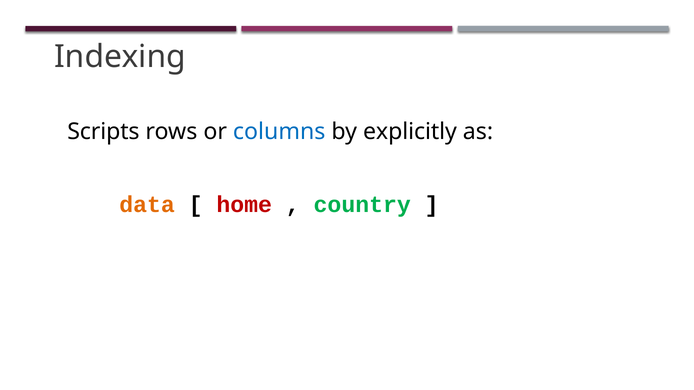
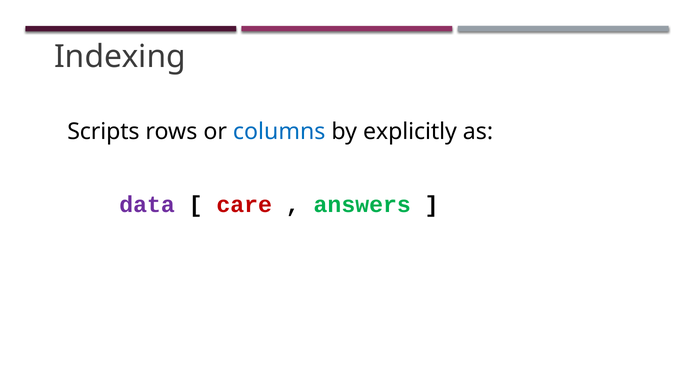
data colour: orange -> purple (147, 205)
home: home -> care (244, 205)
country: country -> answers (362, 205)
